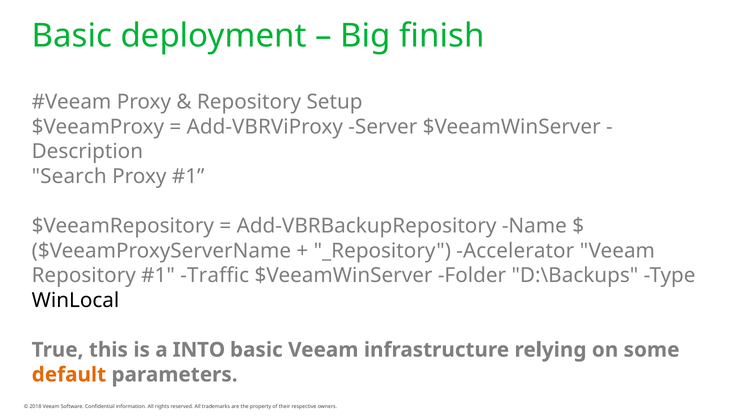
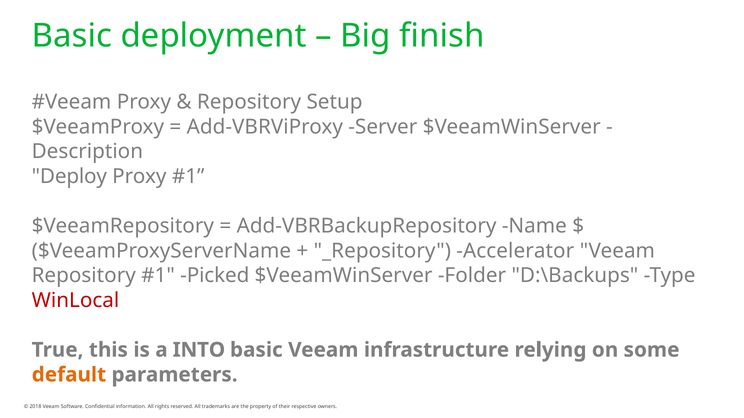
Search: Search -> Deploy (69, 177)
Traffic: Traffic -> Picked (215, 276)
WinLocal colour: black -> red (75, 301)
